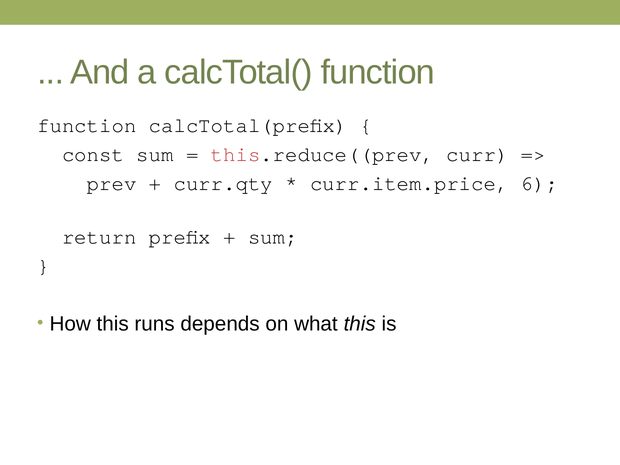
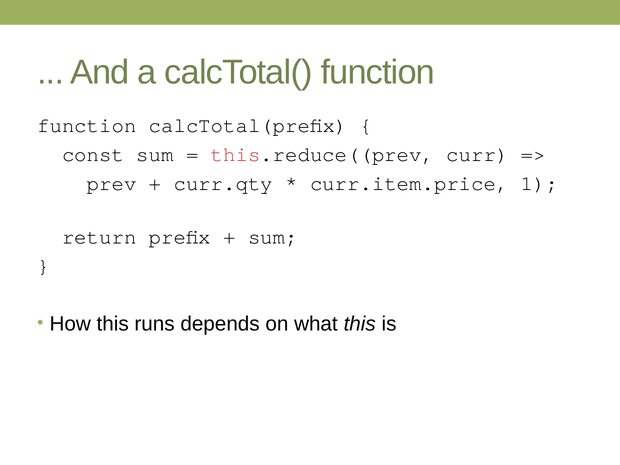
6: 6 -> 1 (540, 183)
